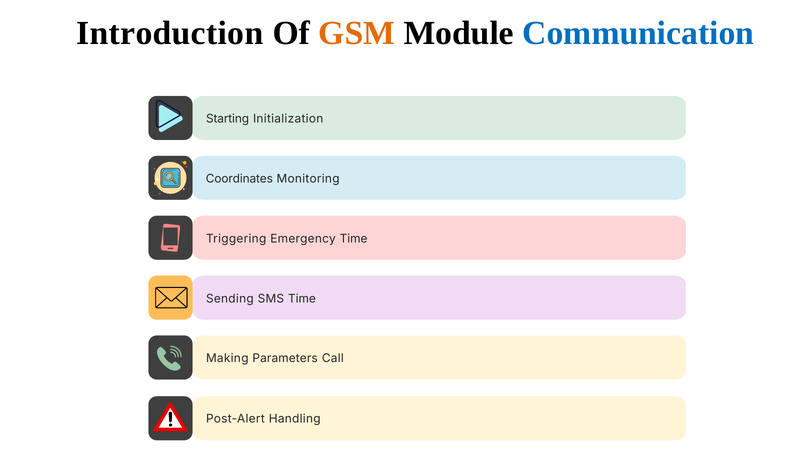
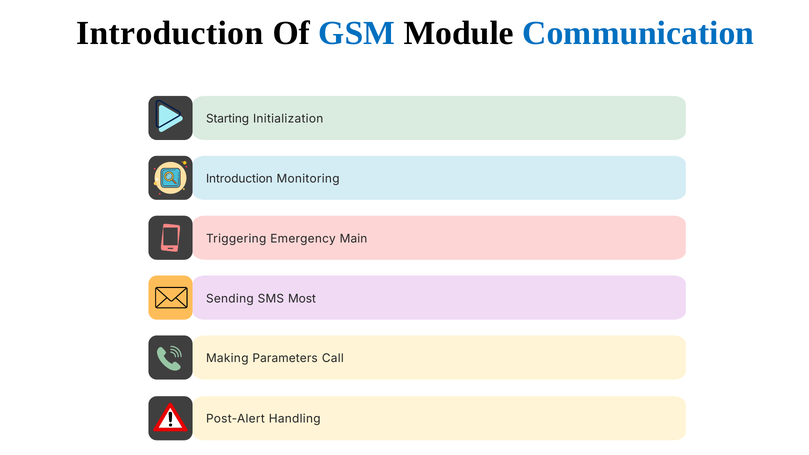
GSM colour: orange -> blue (357, 33)
Coordinates: Coordinates -> Introduction (239, 179)
Emergency Time: Time -> Main (353, 239)
SMS Time: Time -> Most (302, 299)
